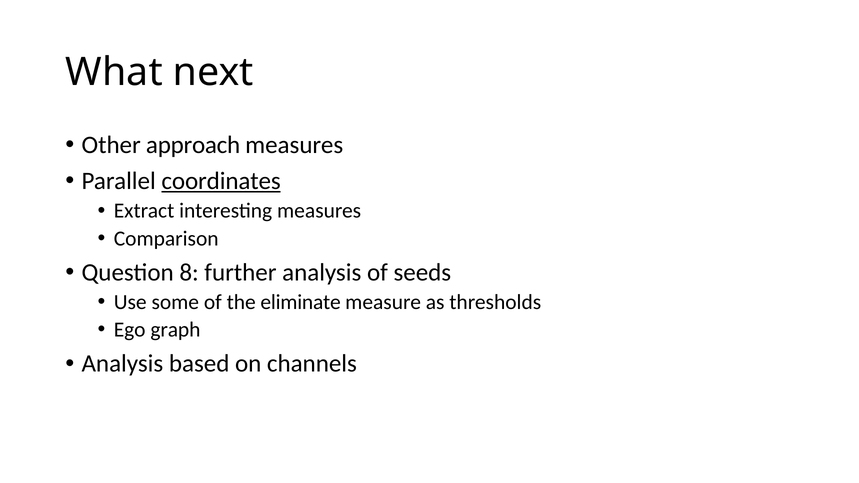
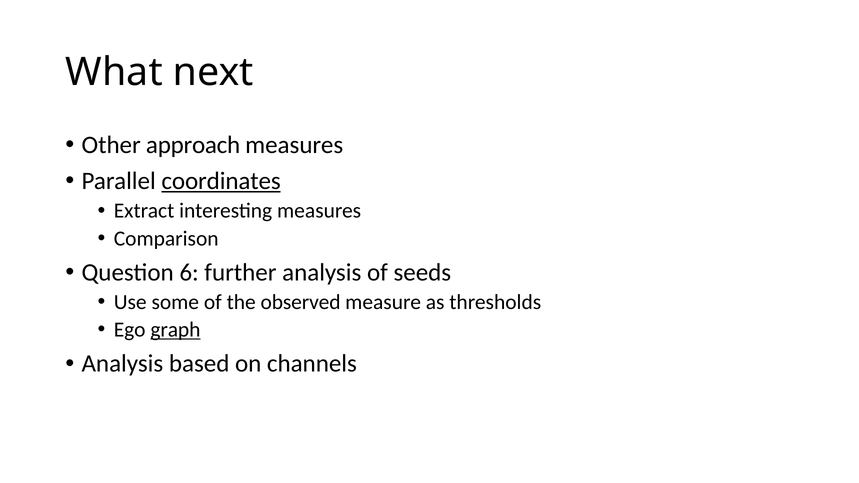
8: 8 -> 6 (189, 273)
eliminate: eliminate -> observed (301, 302)
graph underline: none -> present (175, 330)
